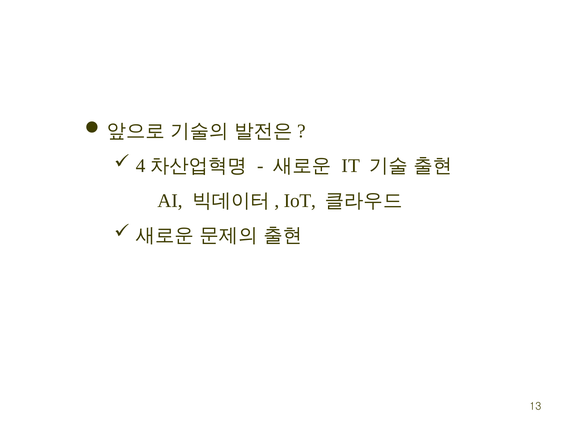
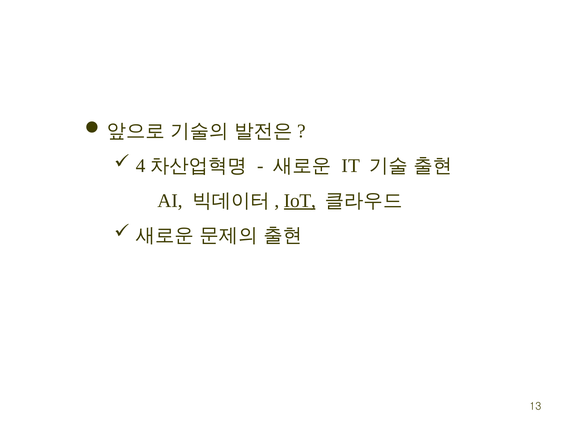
IoT underline: none -> present (300, 201)
